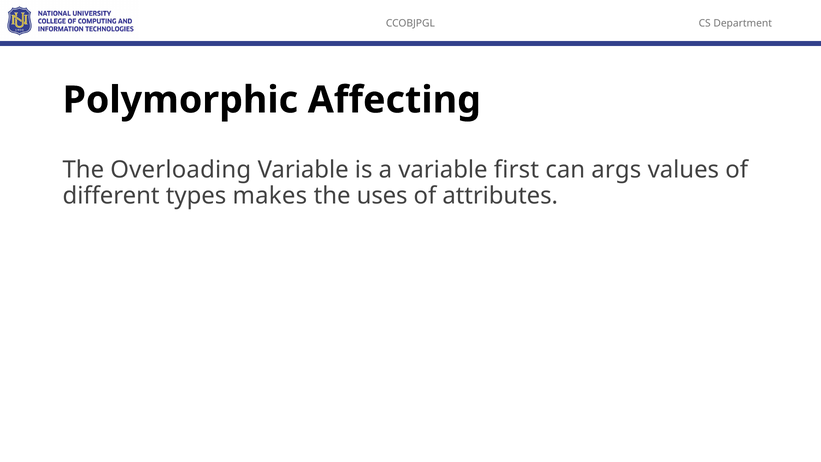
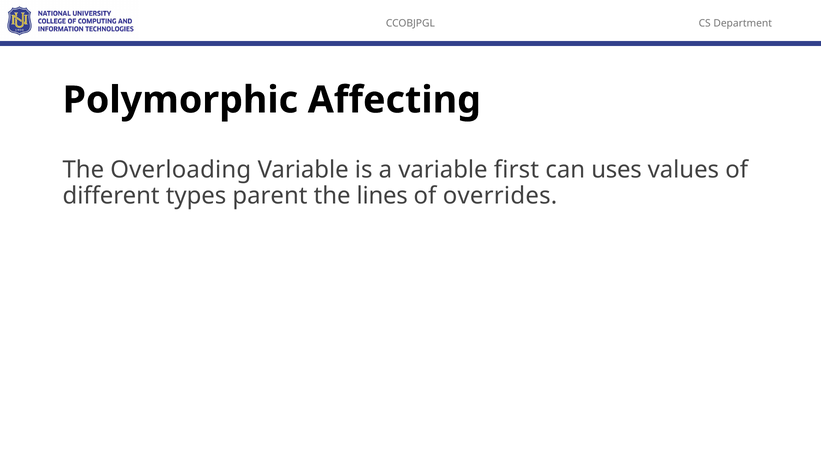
args: args -> uses (617, 170)
makes: makes -> parent (270, 196)
uses: uses -> lines (382, 196)
attributes: attributes -> overrides (500, 196)
